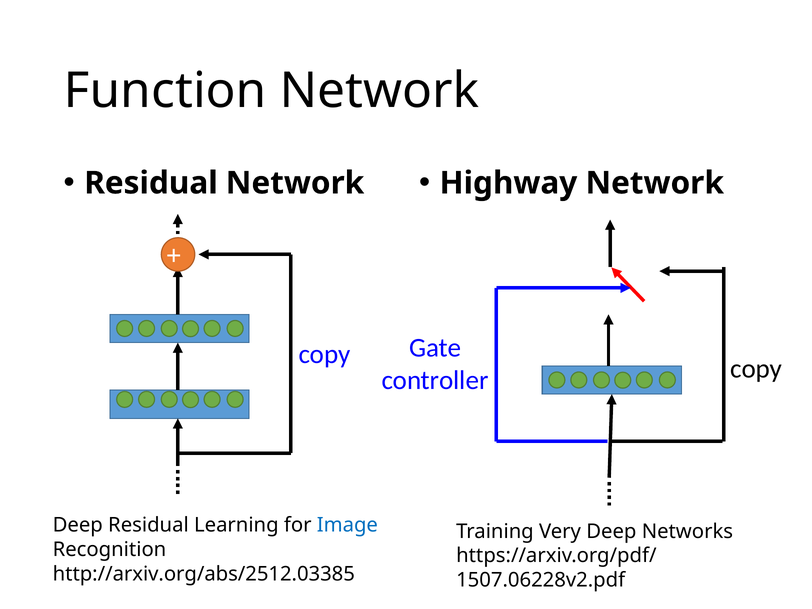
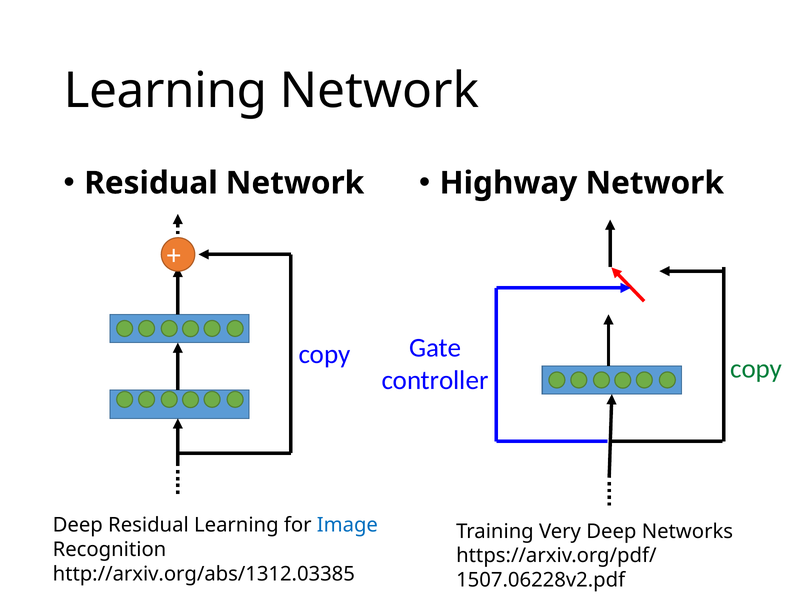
Function: Function -> Learning (166, 91)
copy colour: black -> green (756, 369)
http://arxiv.org/abs/2512.03385: http://arxiv.org/abs/2512.03385 -> http://arxiv.org/abs/1312.03385 (204, 574)
